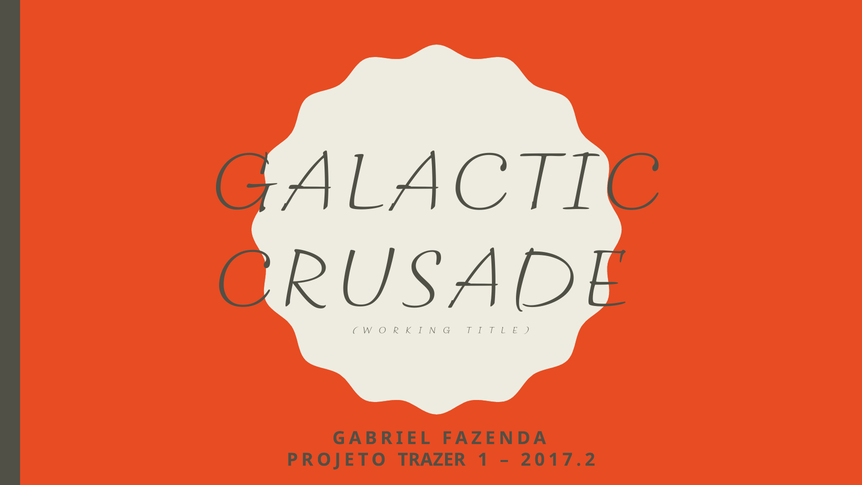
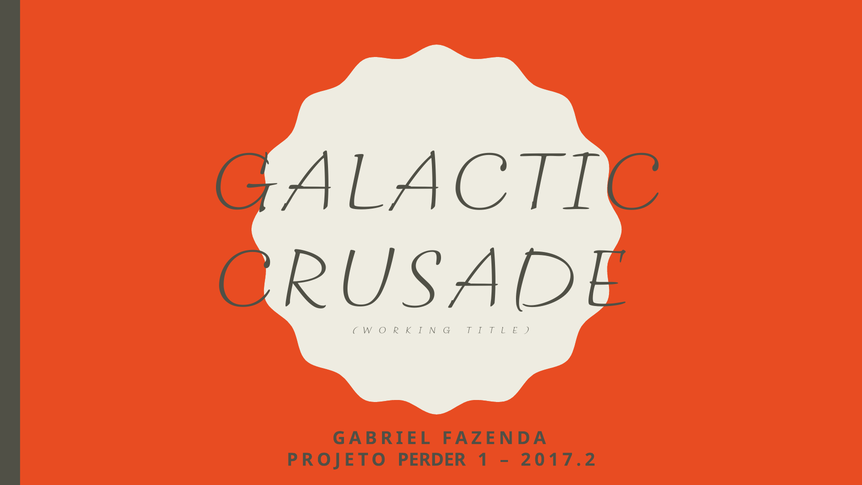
TRAZER: TRAZER -> PERDER (432, 460)
